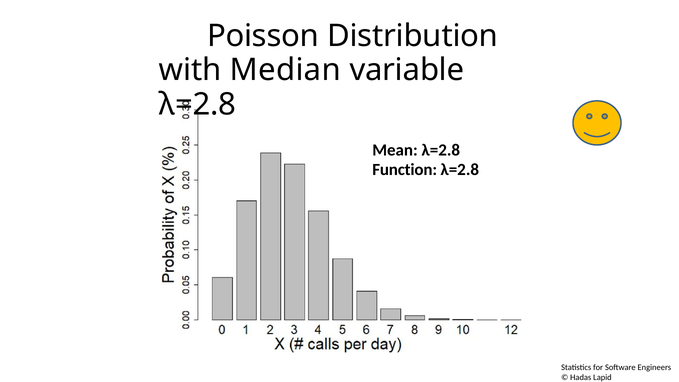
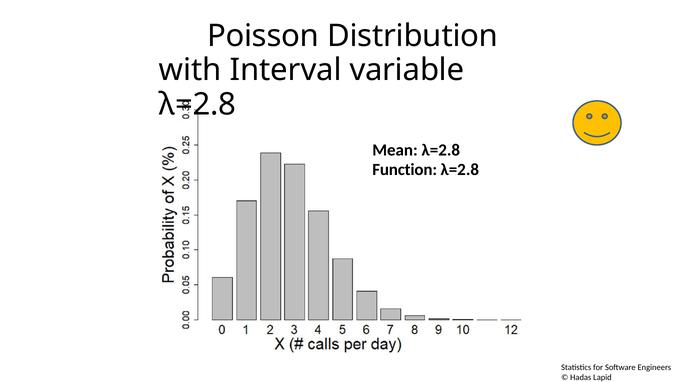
Median: Median -> Interval (286, 70)
